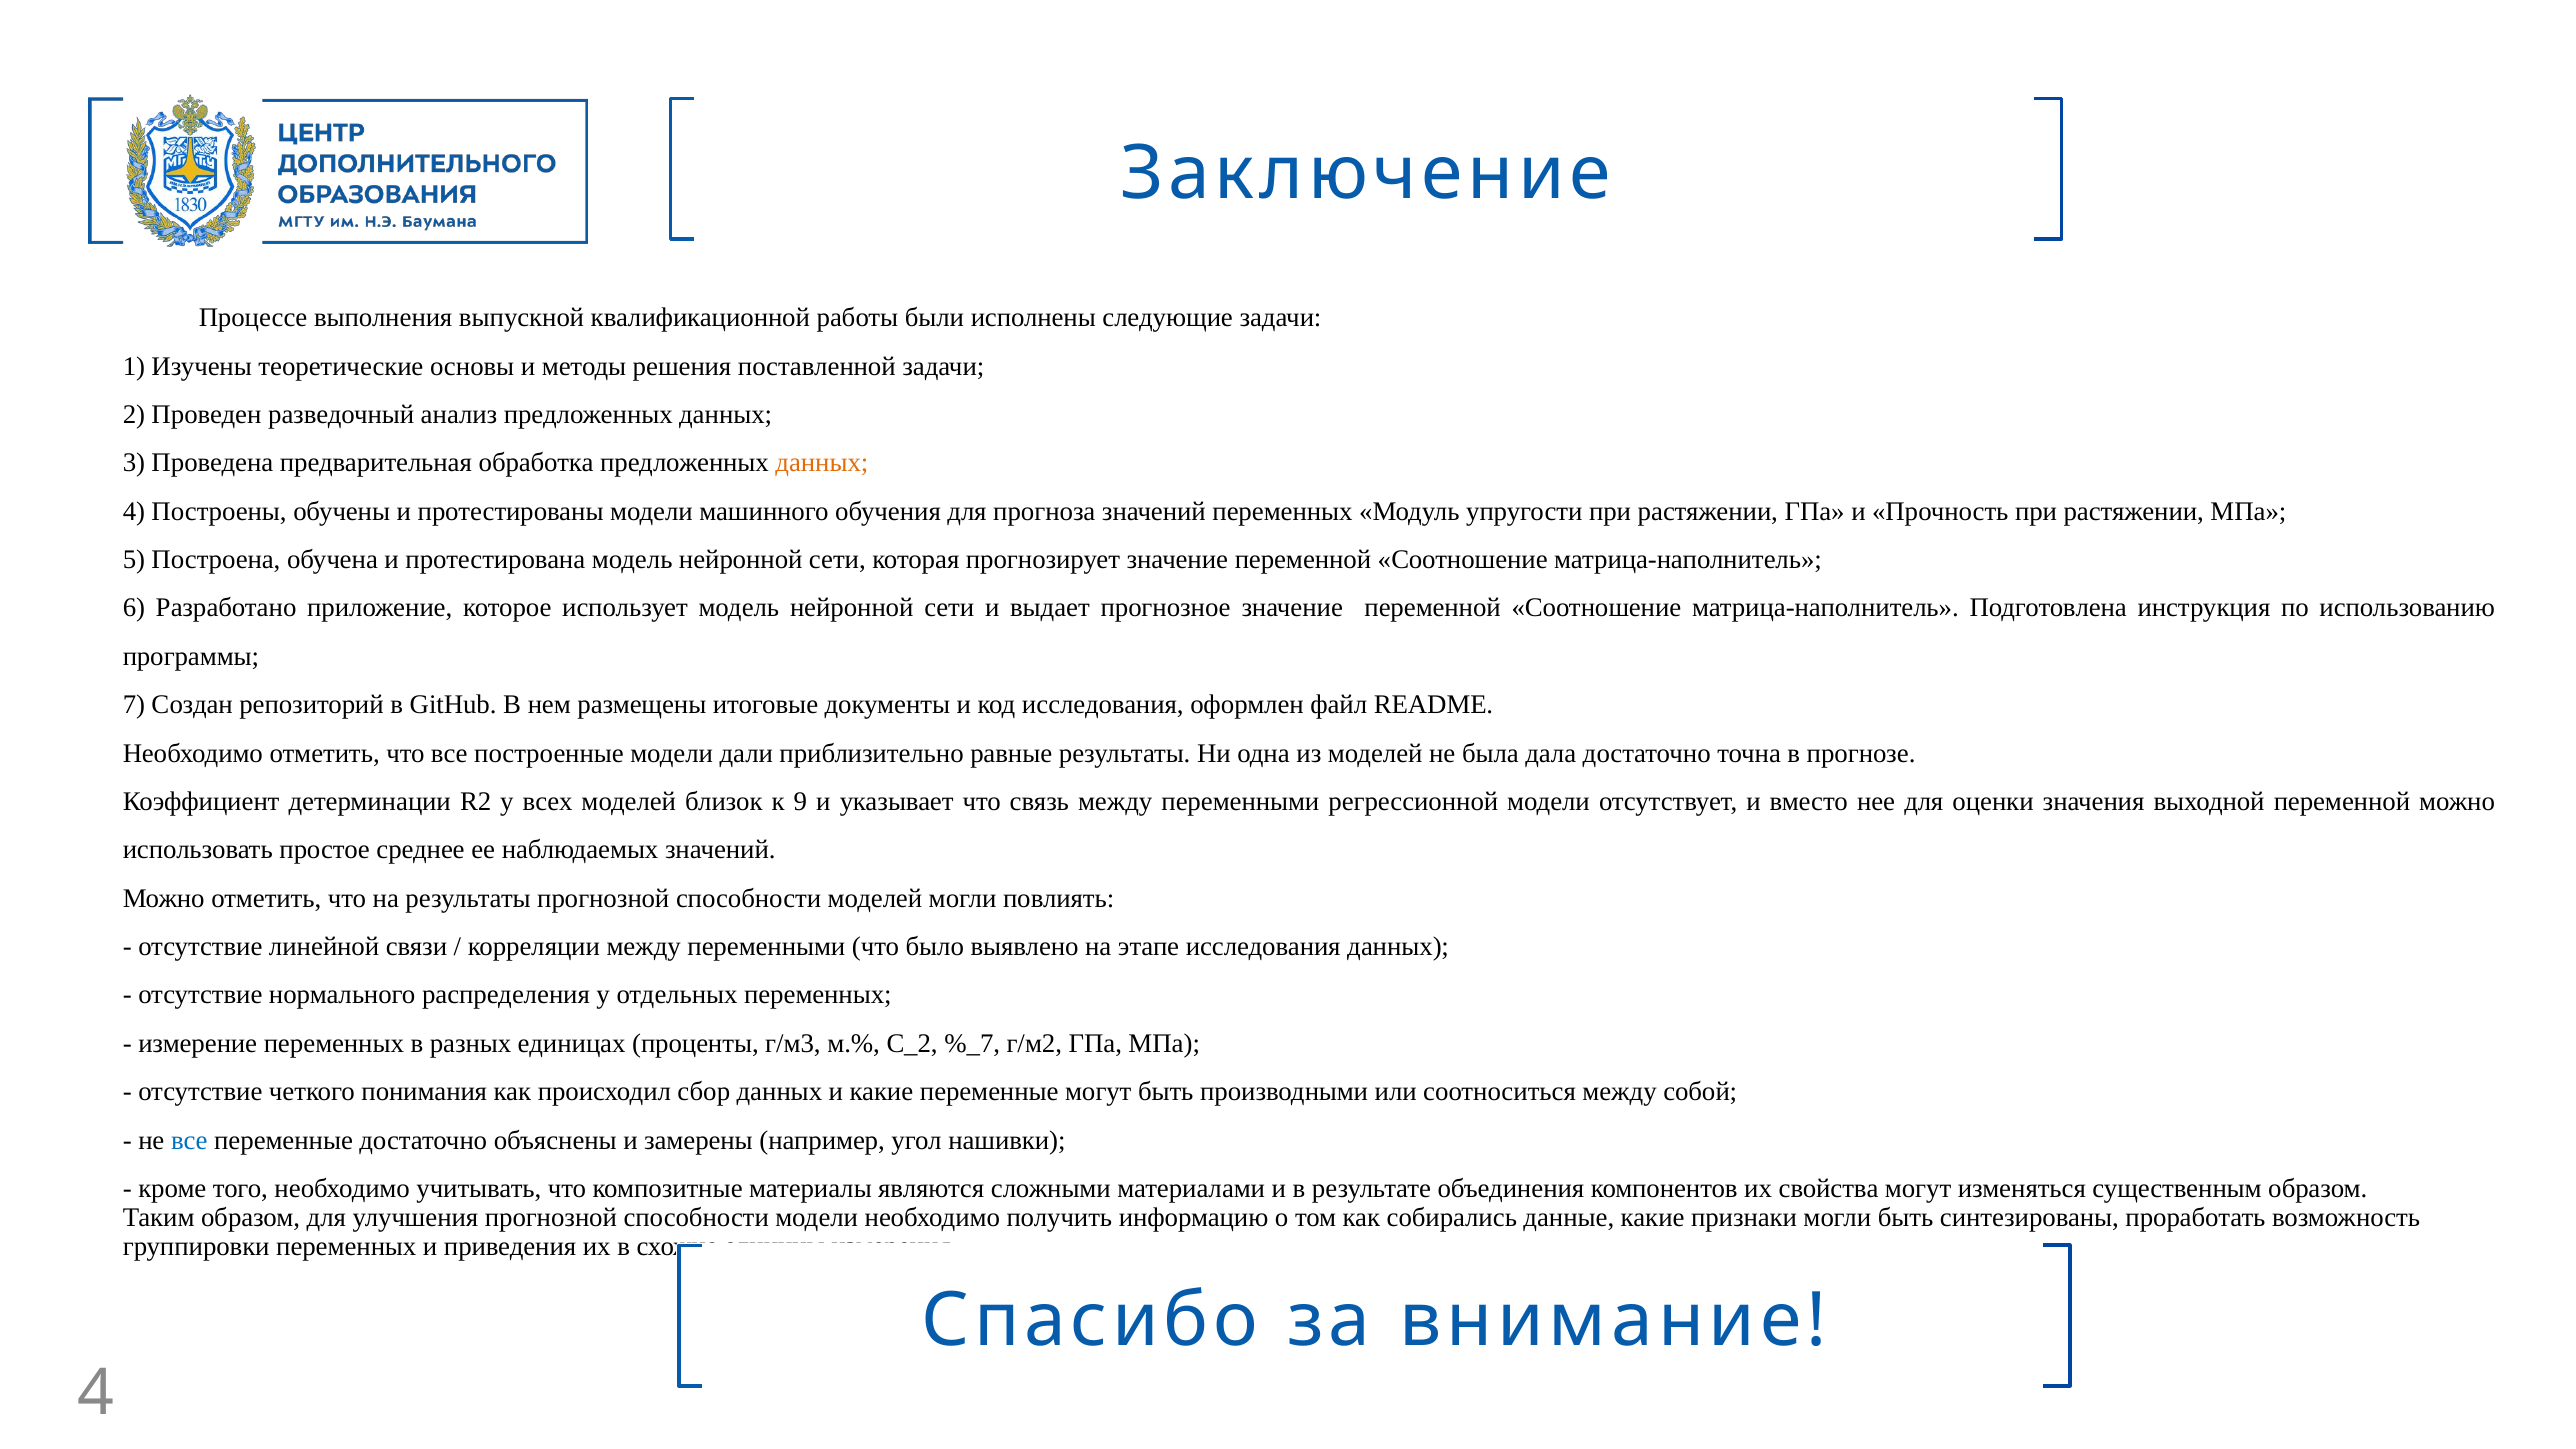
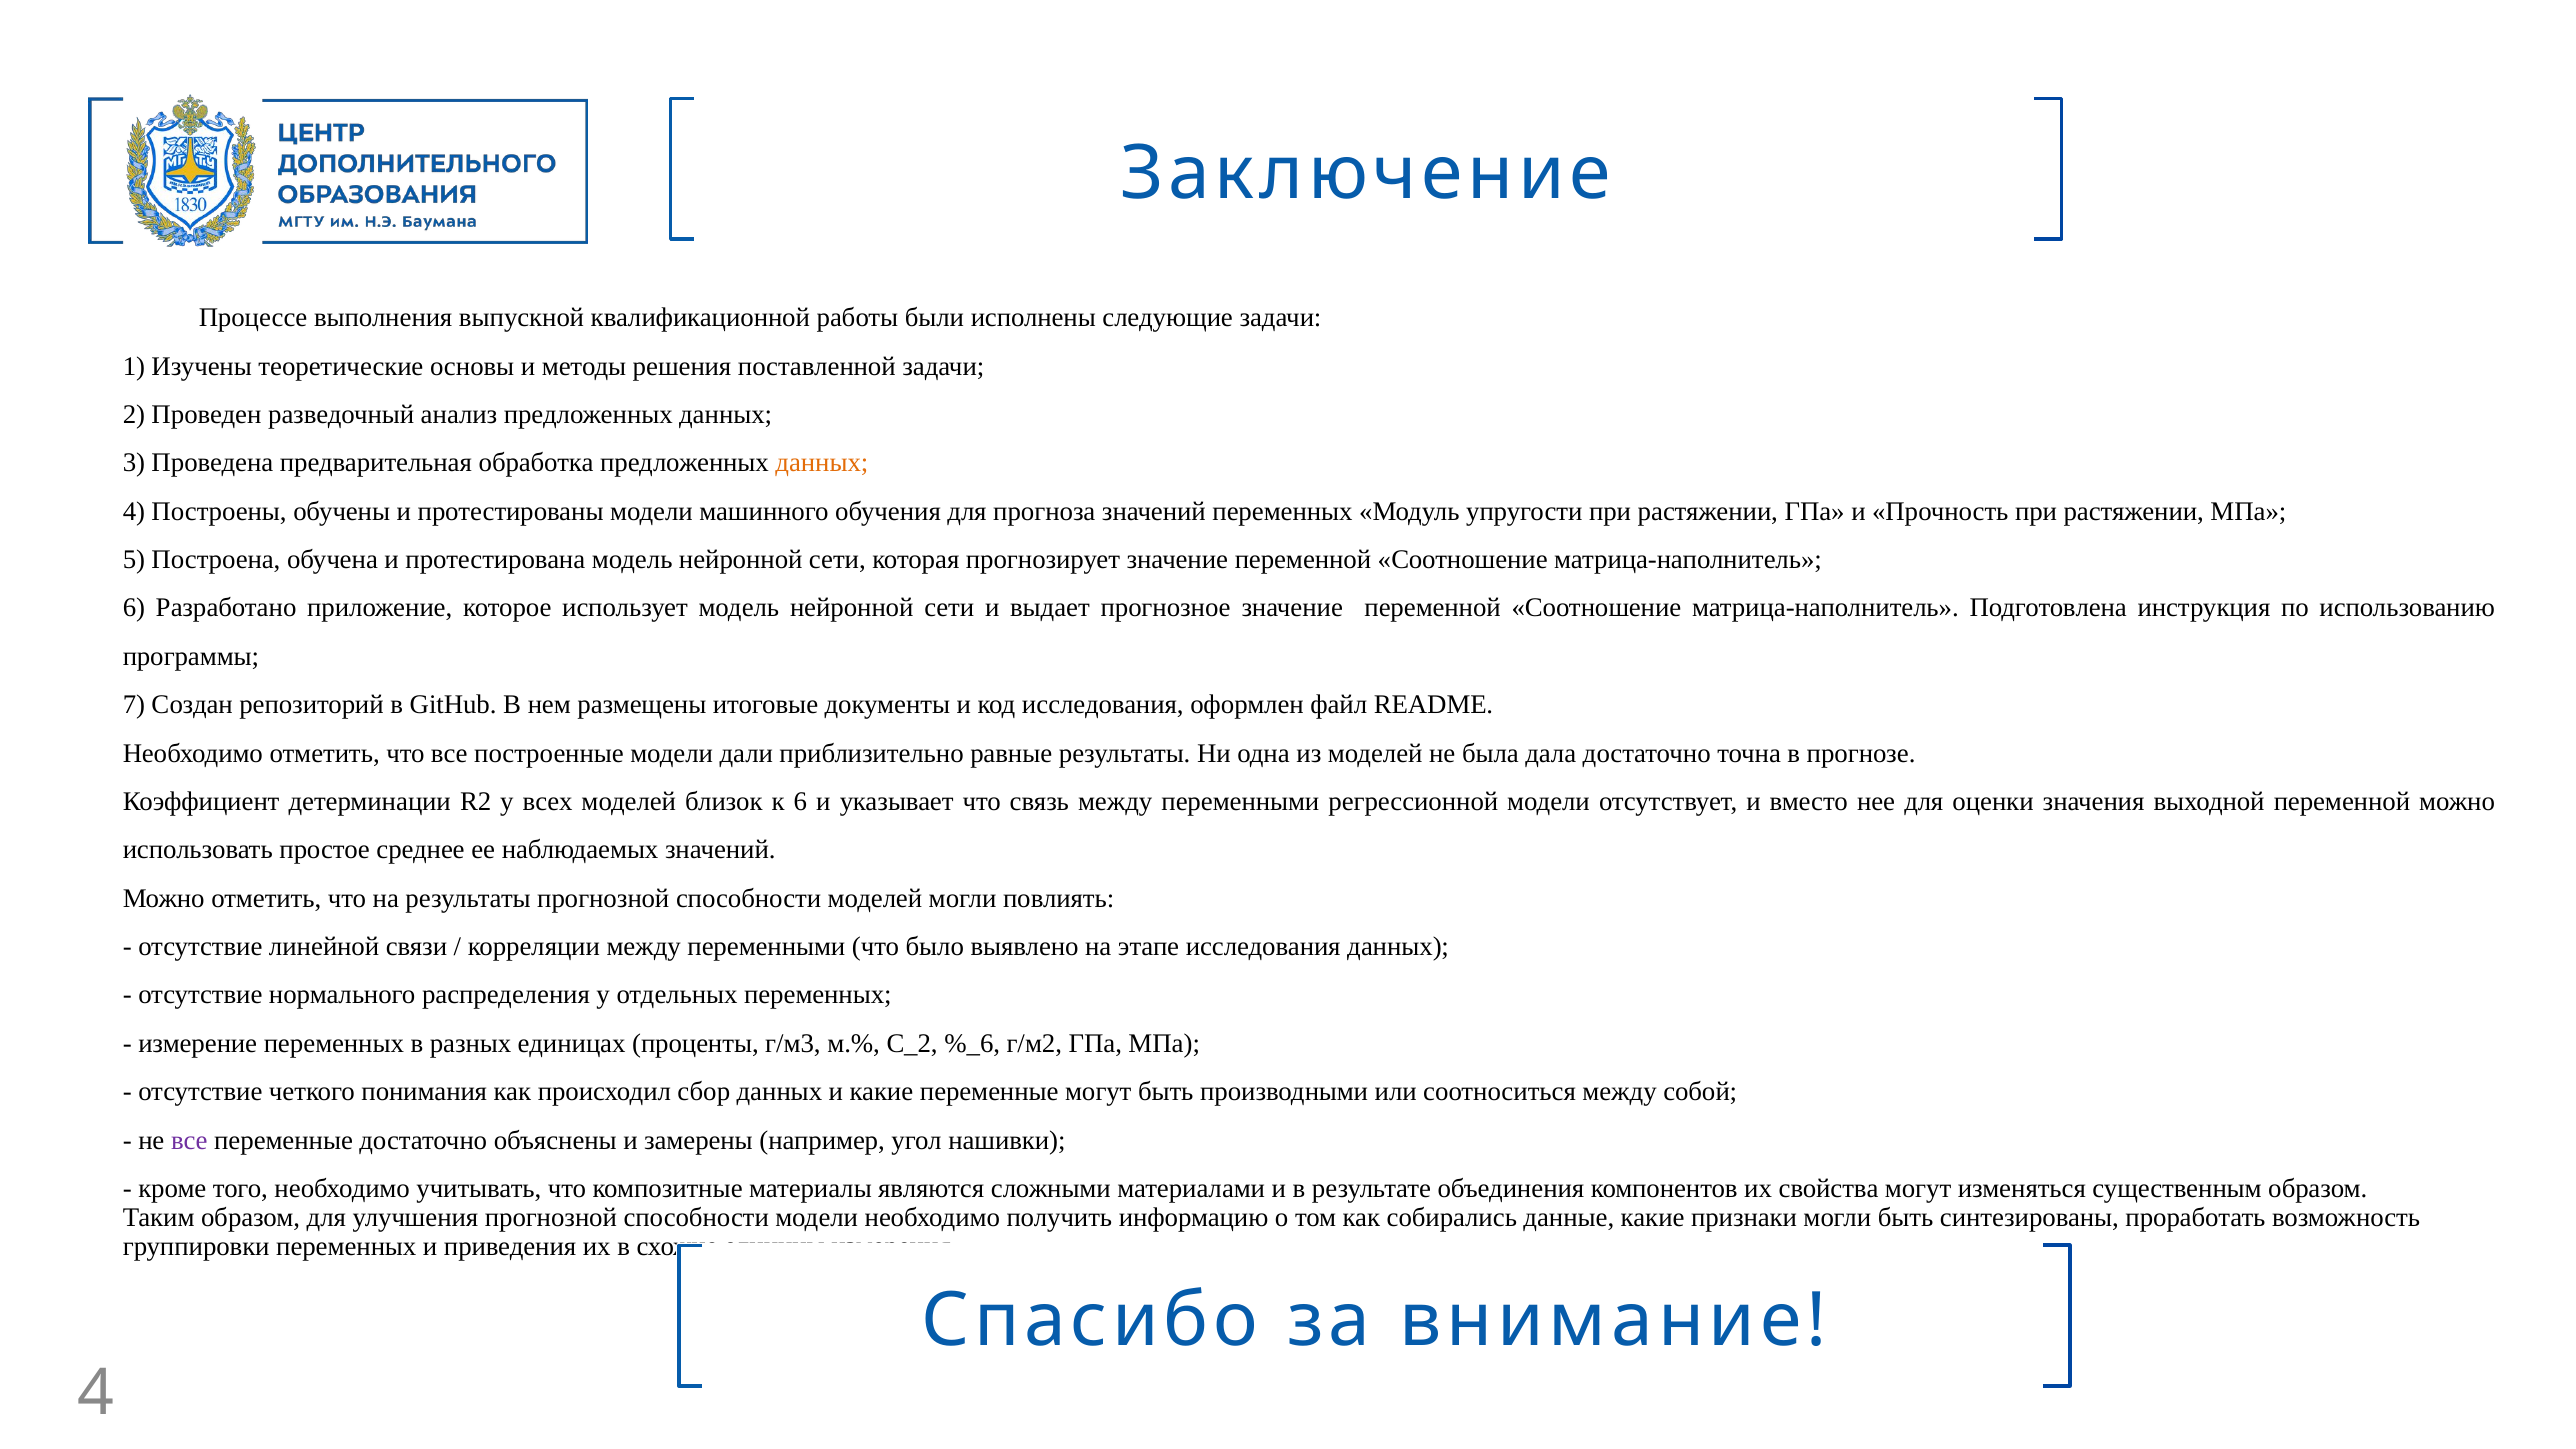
к 9: 9 -> 6 (800, 802)
%_7: %_7 -> %_6 (972, 1043)
все colour: blue -> purple (189, 1140)
